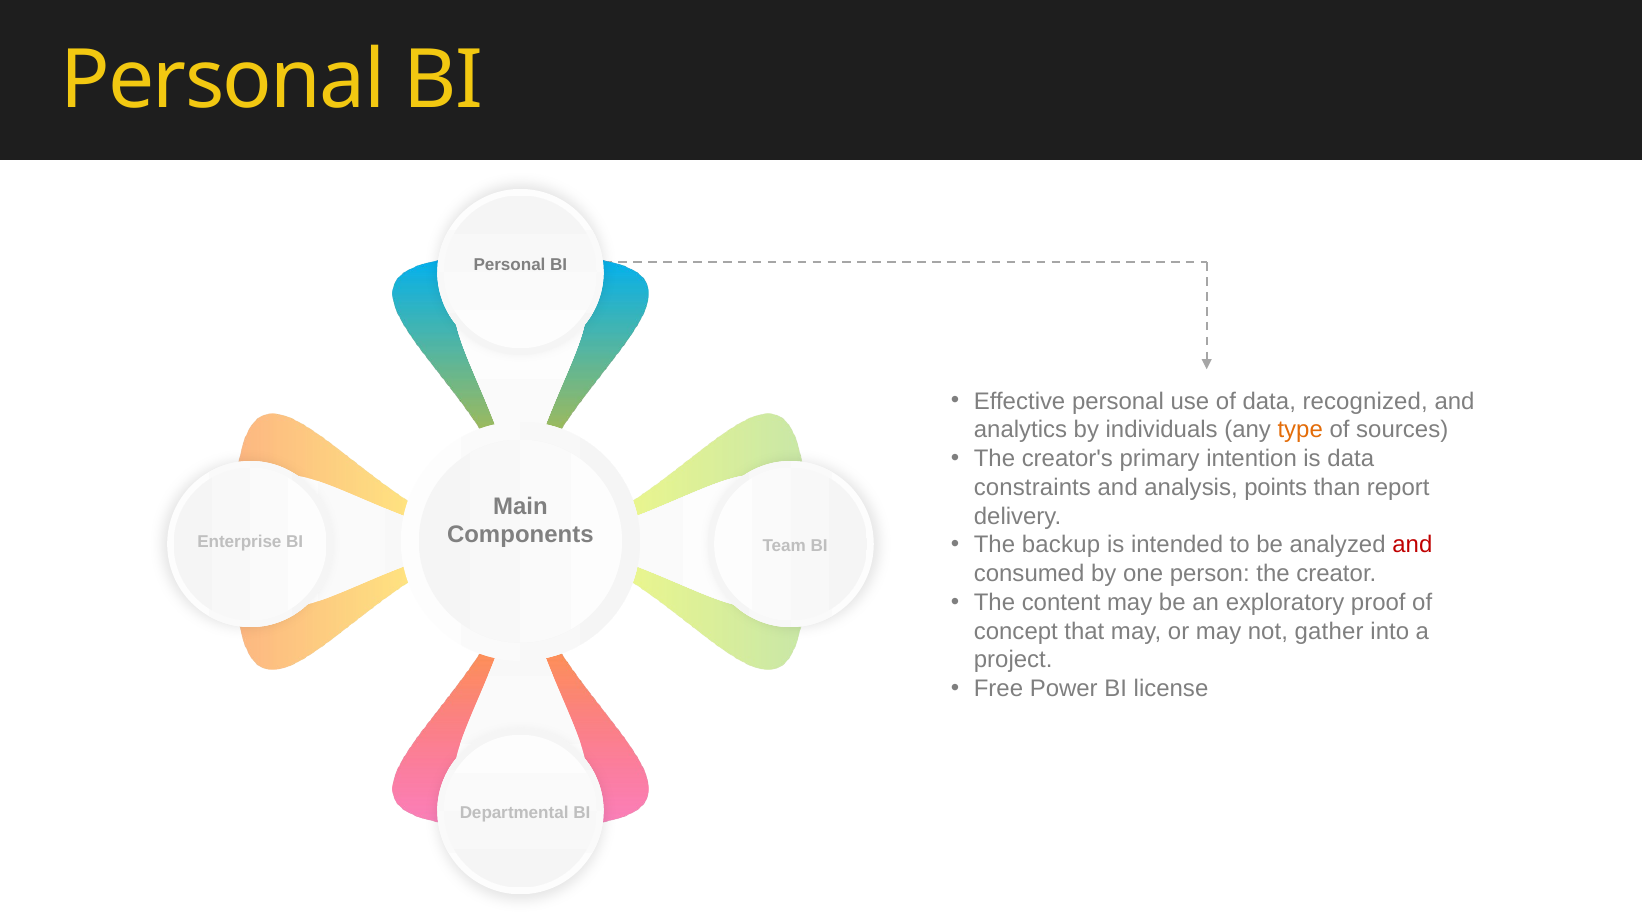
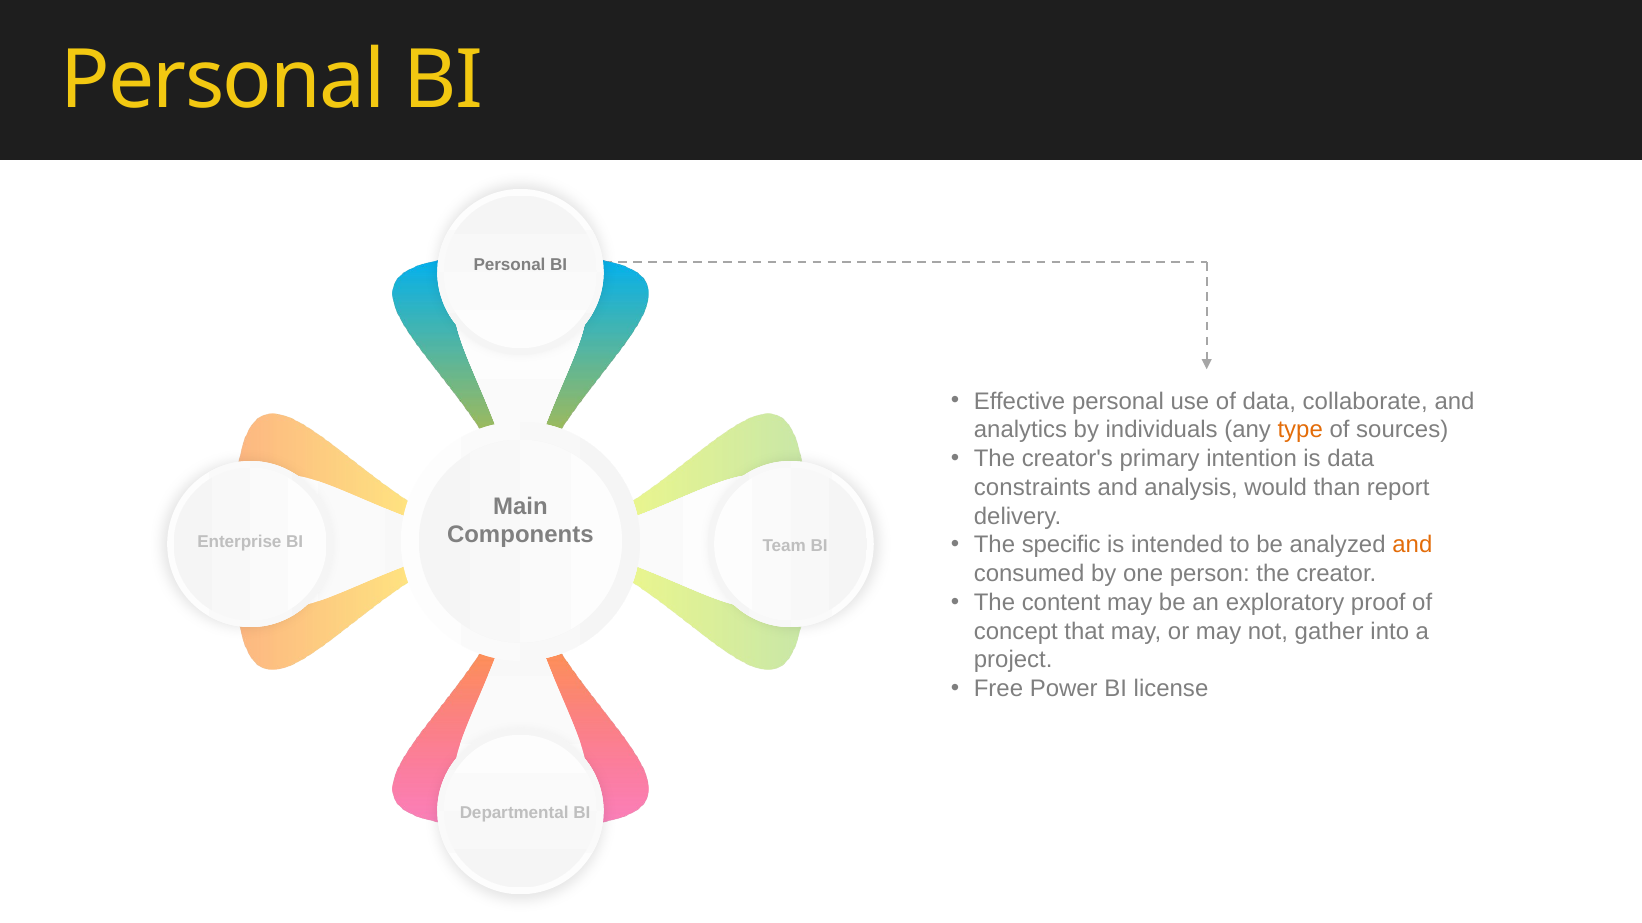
recognized: recognized -> collaborate (1365, 402)
points: points -> would (1276, 488)
backup: backup -> specific (1061, 545)
and colour: red -> orange (1412, 545)
